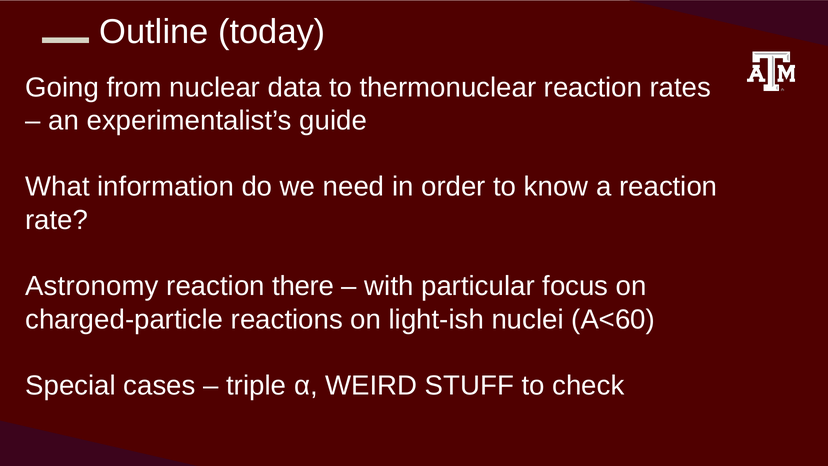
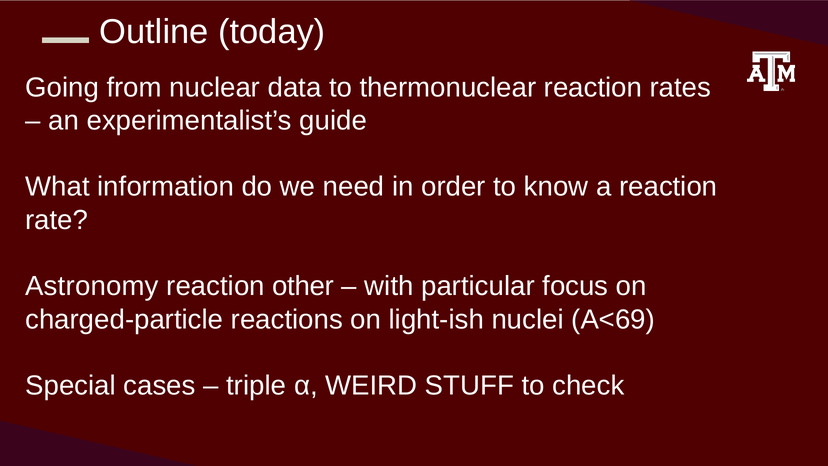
there: there -> other (303, 286)
A<60: A<60 -> A<69 (613, 319)
